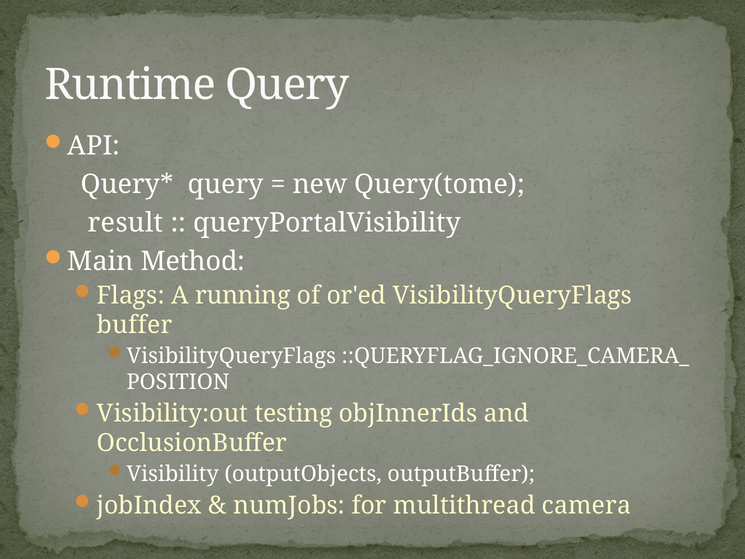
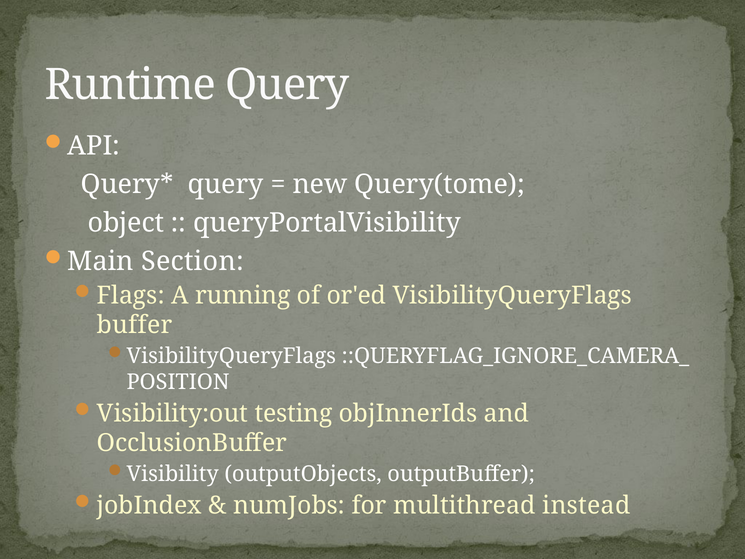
result: result -> object (126, 223)
Method: Method -> Section (193, 261)
camera: camera -> instead (586, 505)
